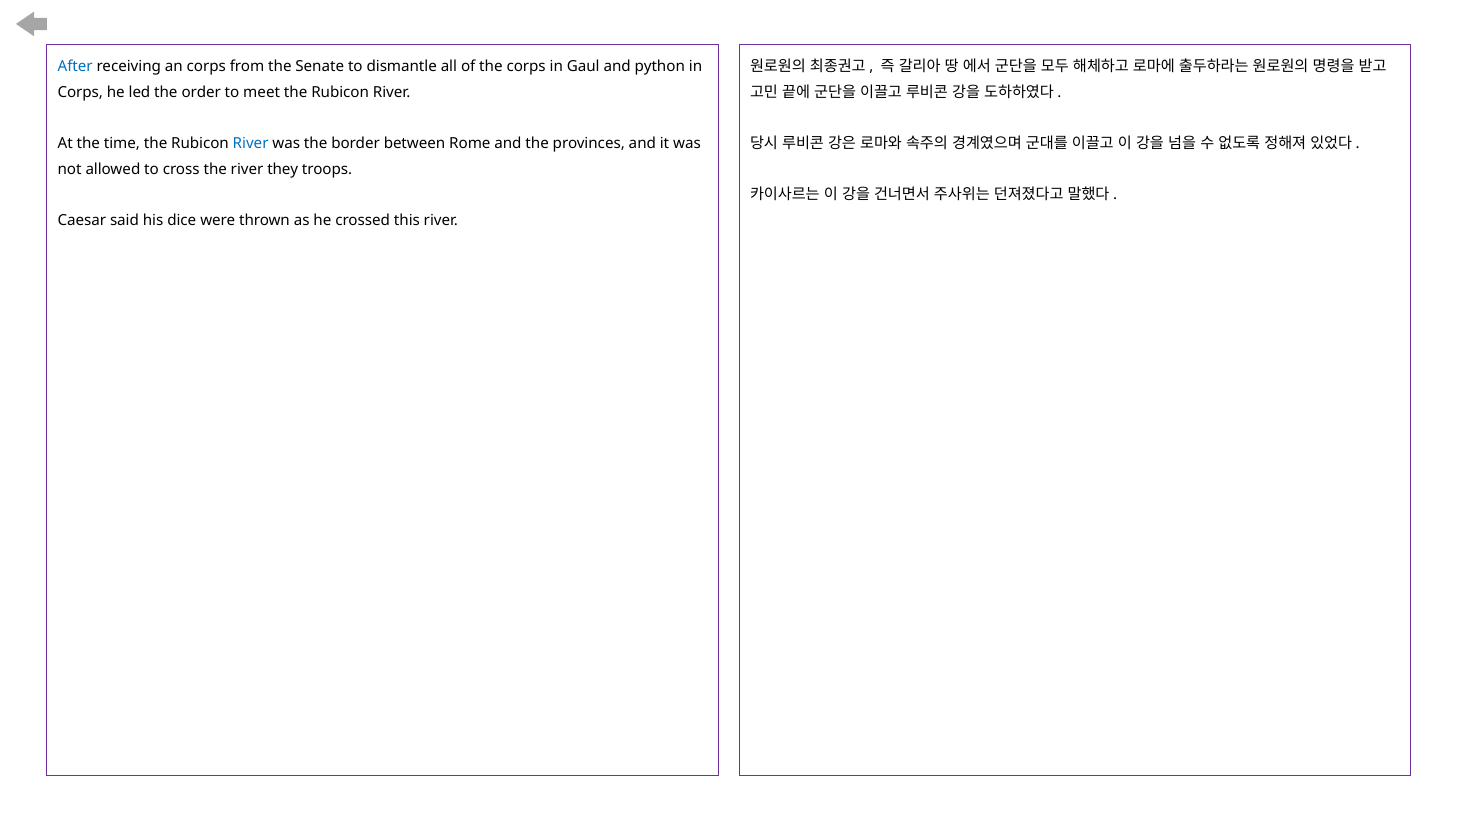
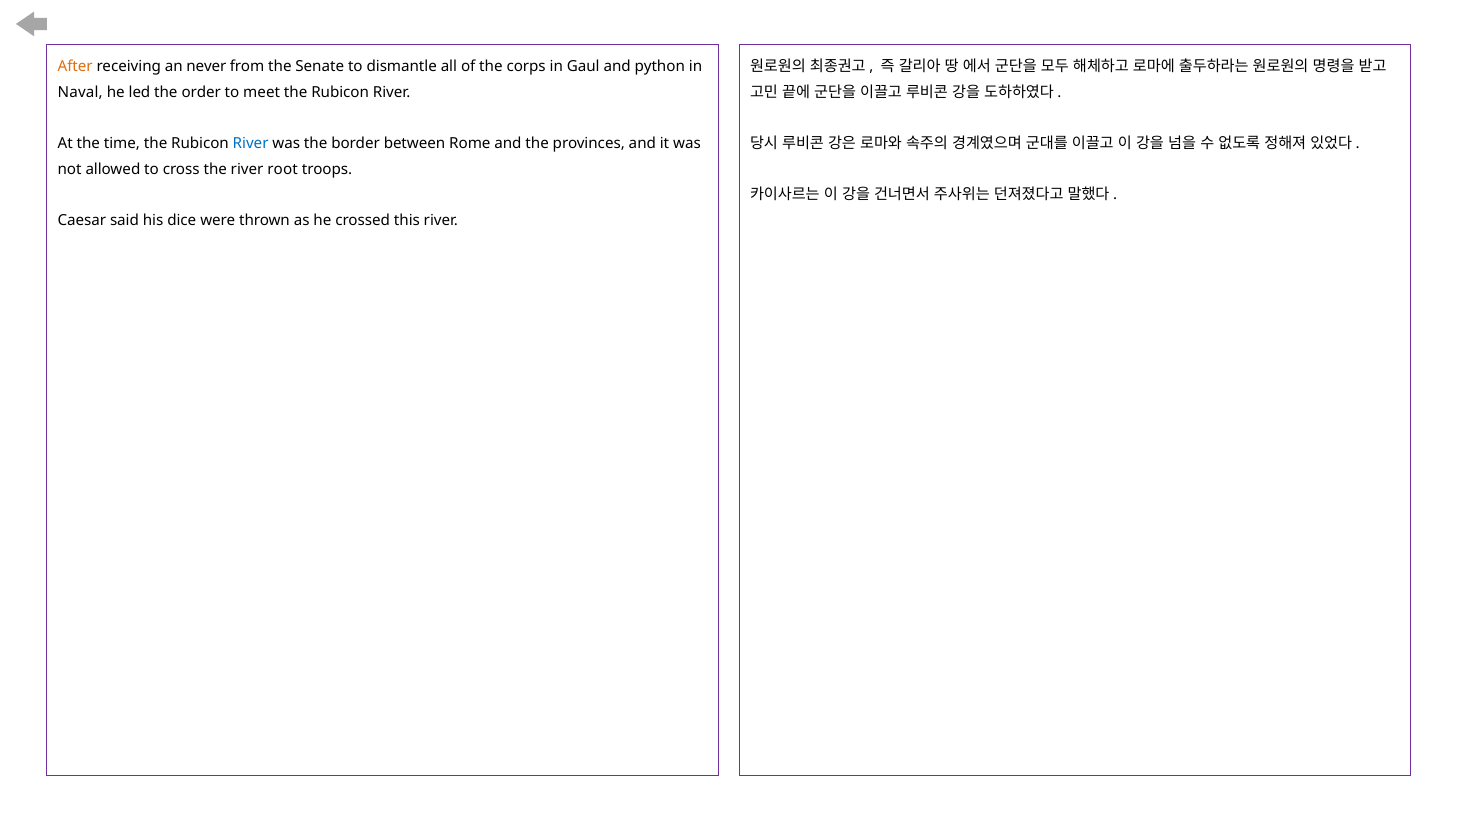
After colour: blue -> orange (75, 67)
an corps: corps -> never (206, 67)
Corps: Corps -> Naval (80, 92)
they: they -> root (283, 169)
